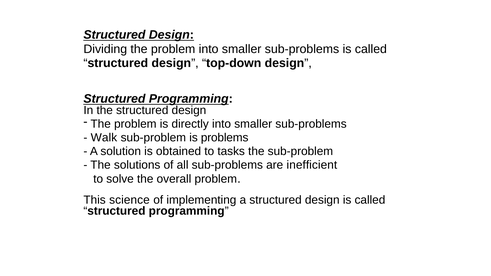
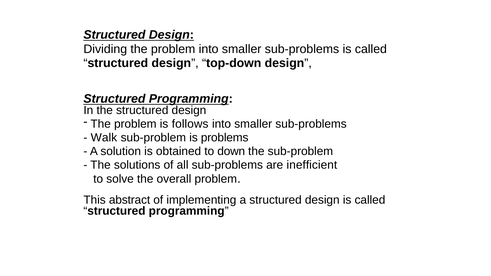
directly: directly -> follows (190, 124)
tasks: tasks -> down (231, 151)
science: science -> abstract (130, 200)
